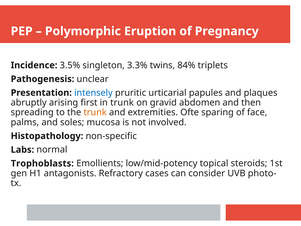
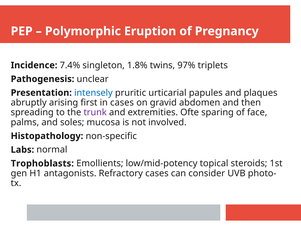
3.5%: 3.5% -> 7.4% (70, 65)
3.3%: 3.3% -> 1.8% (137, 65)
84%: 84% -> 97% (186, 65)
in trunk: trunk -> cases (122, 102)
trunk colour: orange -> purple (95, 112)
